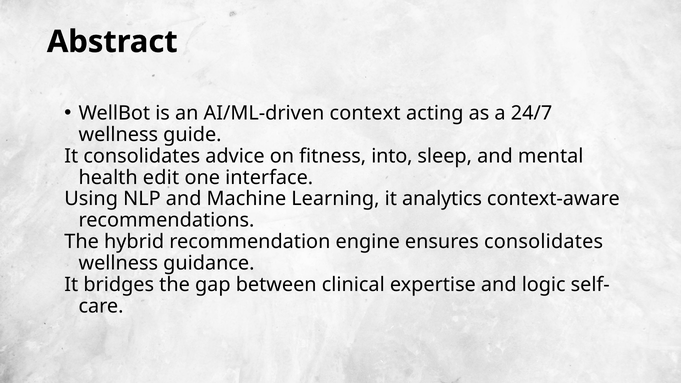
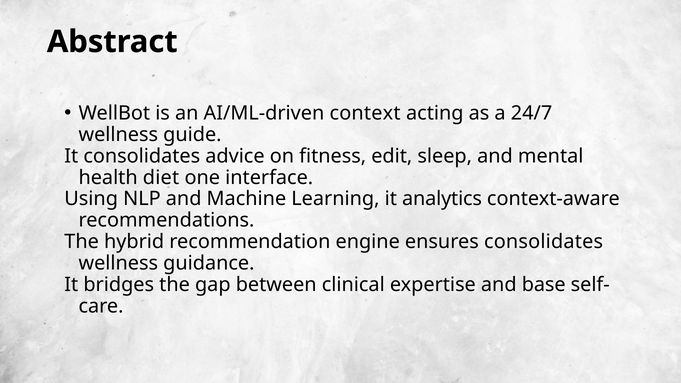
into: into -> edit (392, 156)
edit: edit -> diet (161, 178)
logic: logic -> base (544, 285)
